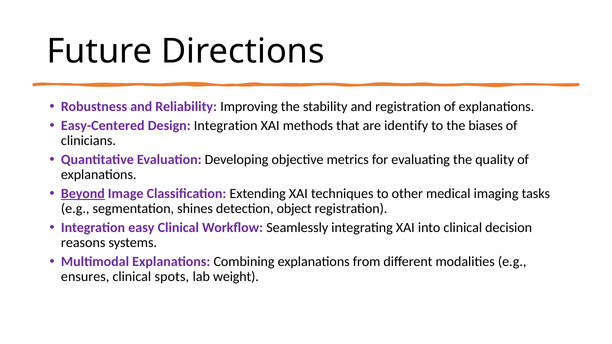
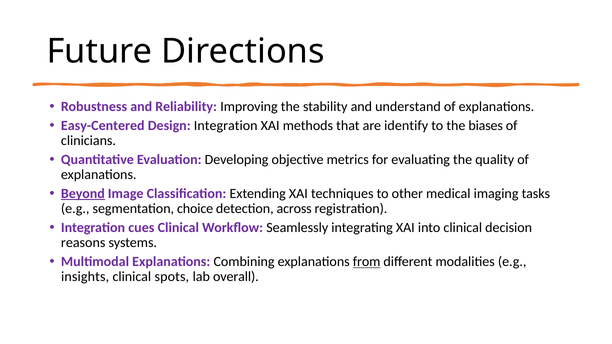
and registration: registration -> understand (408, 107)
shines: shines -> choice (195, 209)
object: object -> across (294, 209)
easy: easy -> cues (141, 228)
from underline: none -> present (367, 262)
ensures: ensures -> insights (85, 277)
weight: weight -> overall (236, 277)
